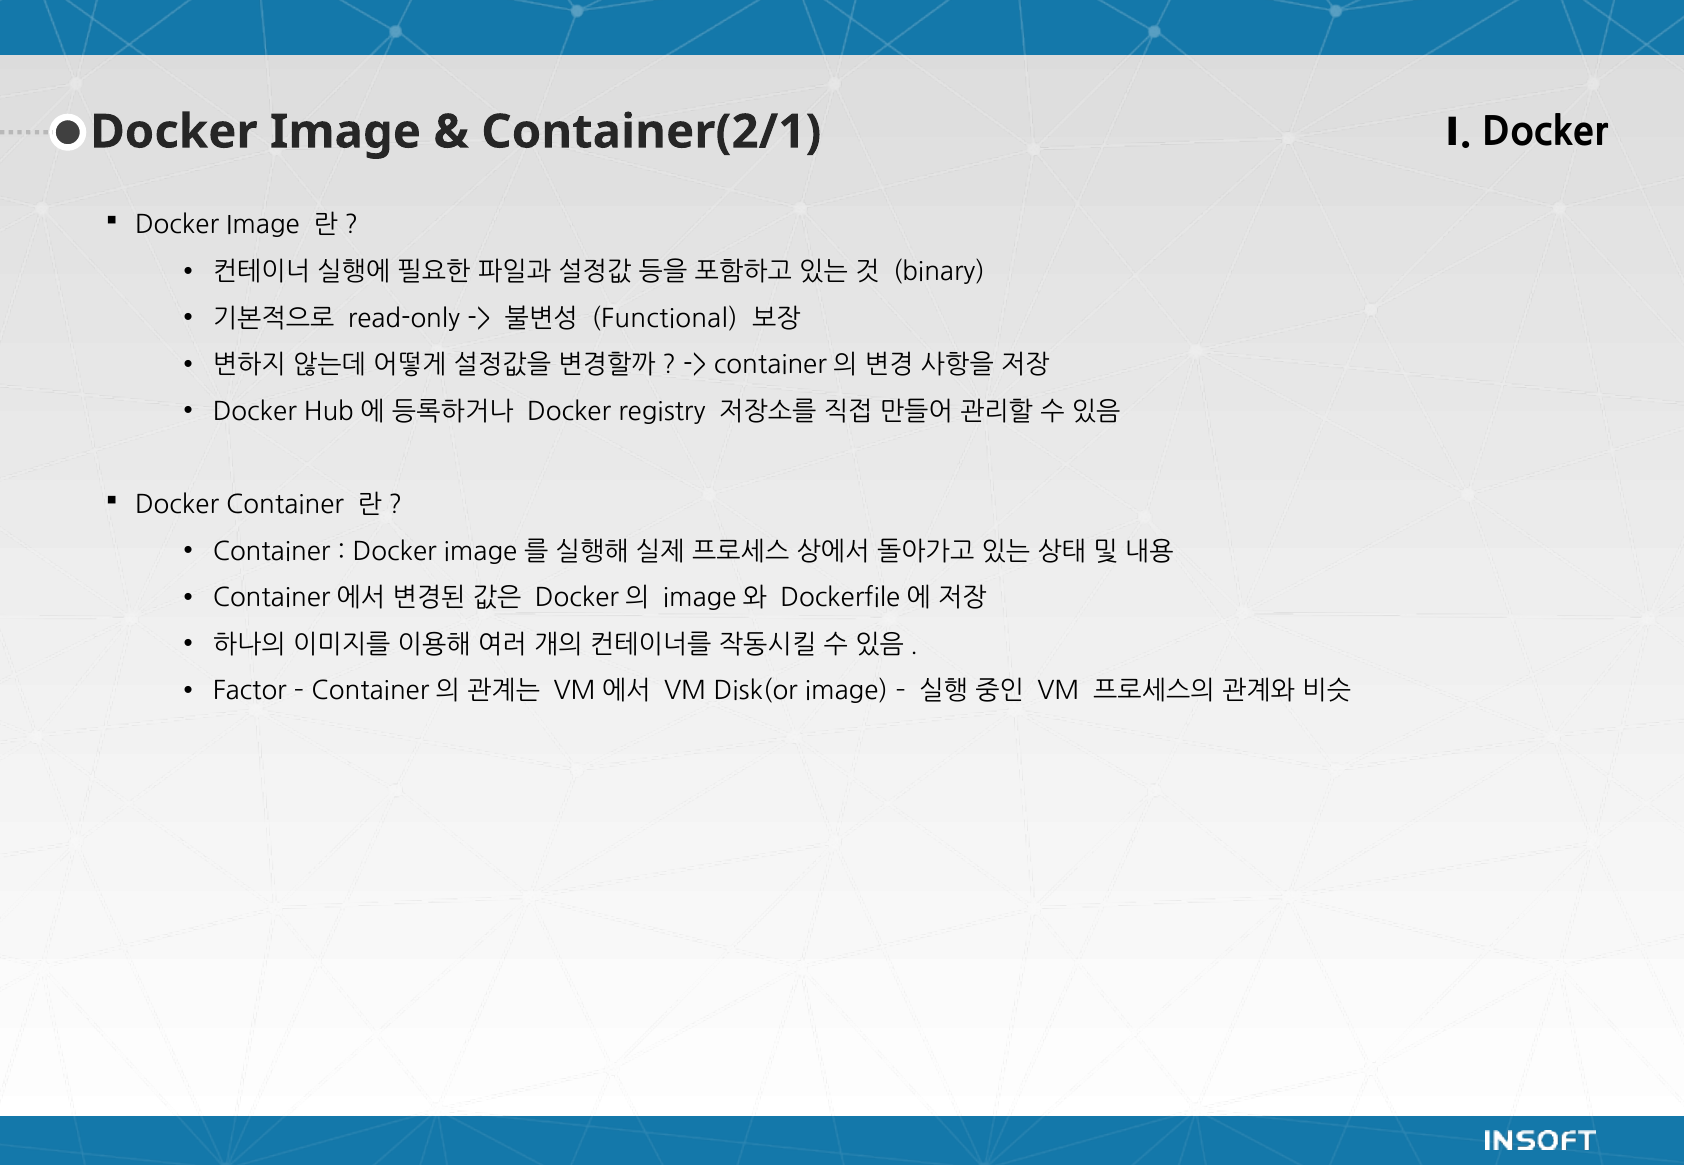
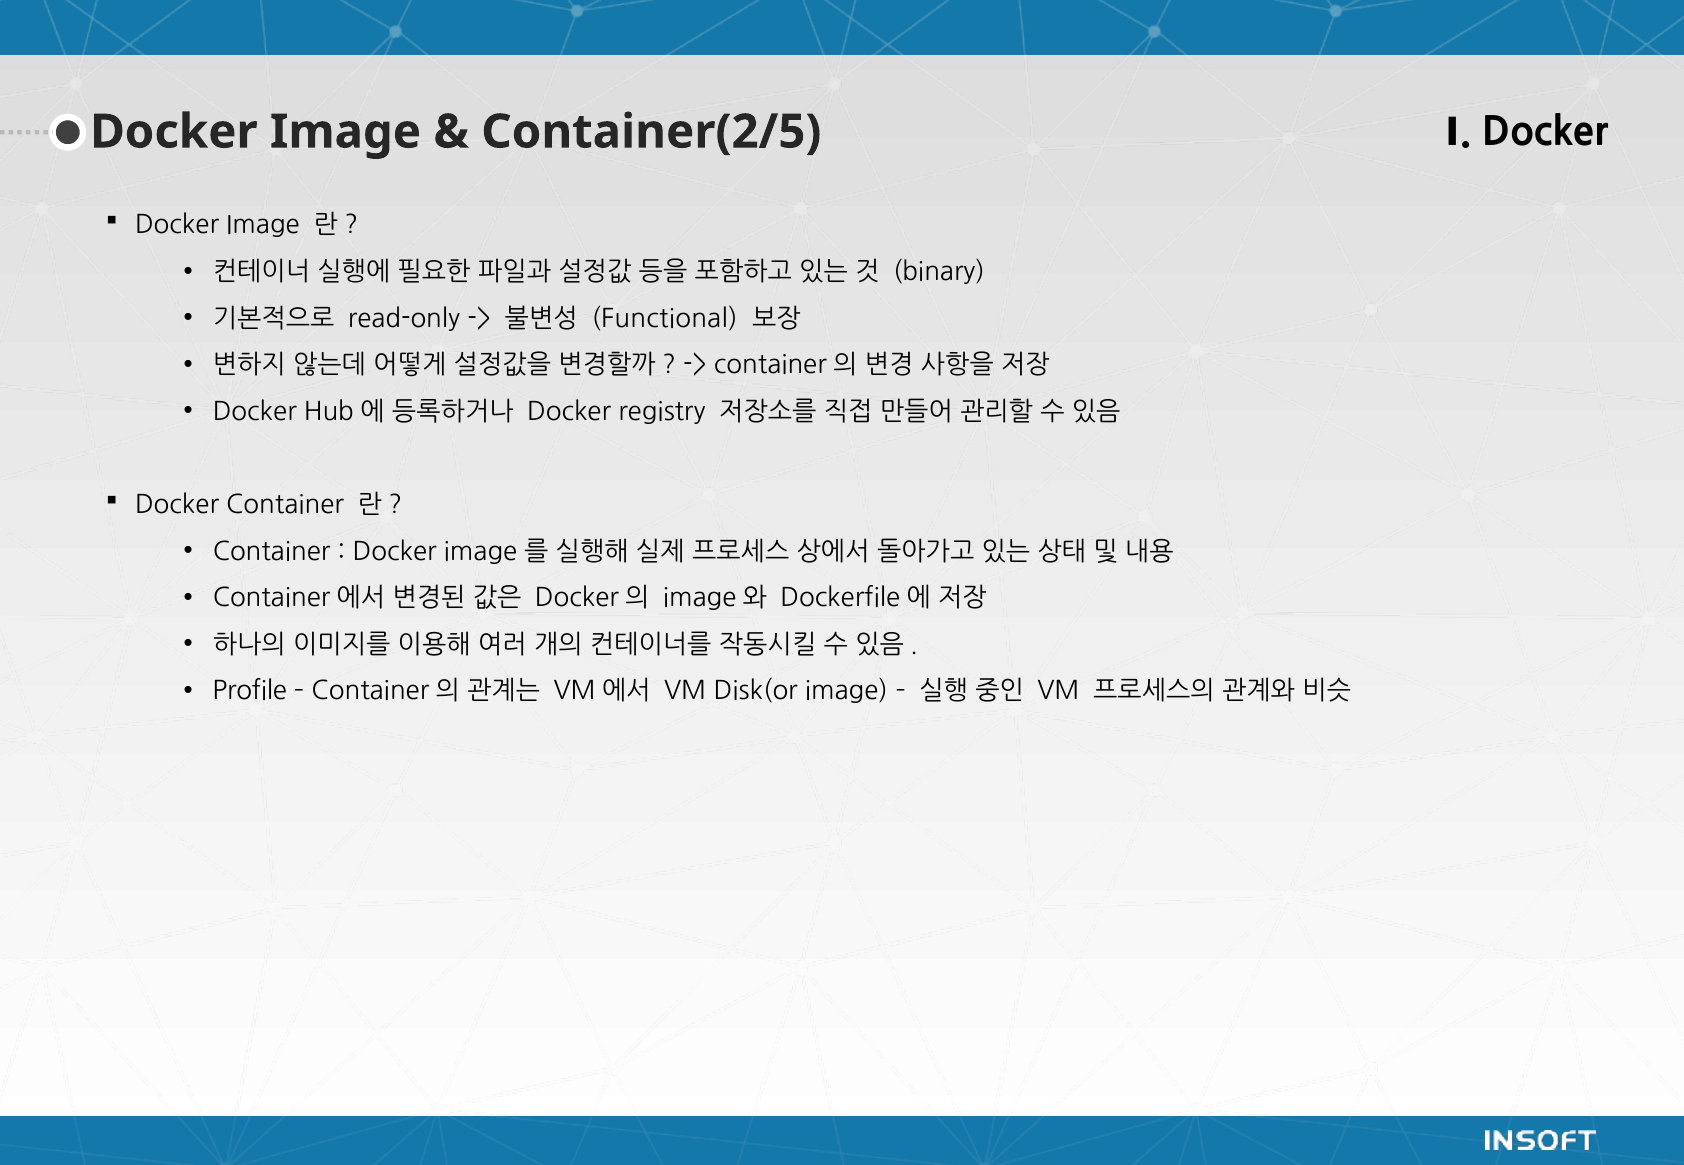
Container(2/1: Container(2/1 -> Container(2/5 (651, 132)
Factor: Factor -> Profile (250, 692)
